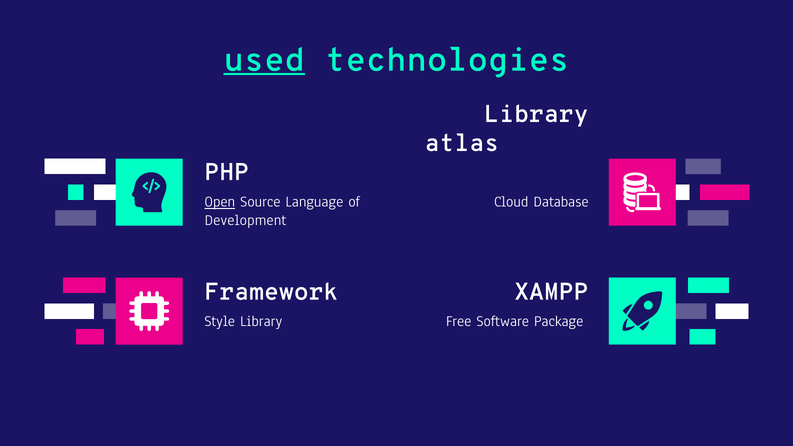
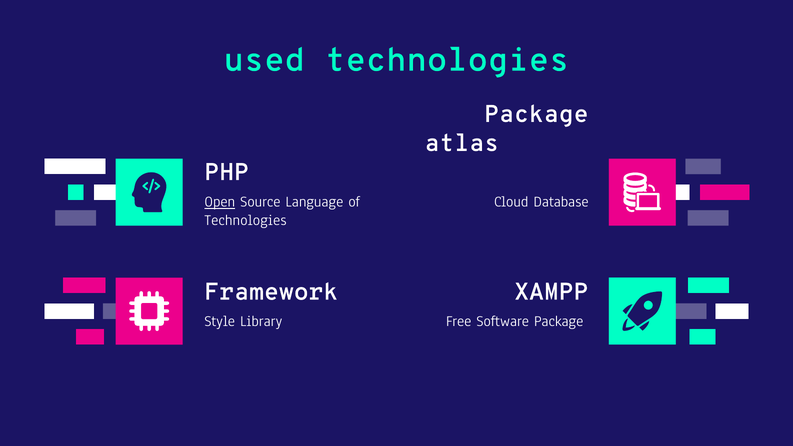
used underline: present -> none (264, 60)
Library: Library -> Package (536, 114)
Development: Development -> Technologies (246, 220)
